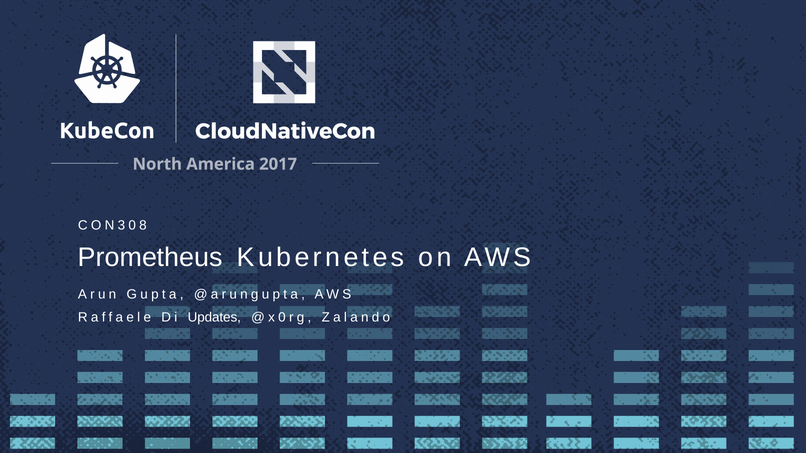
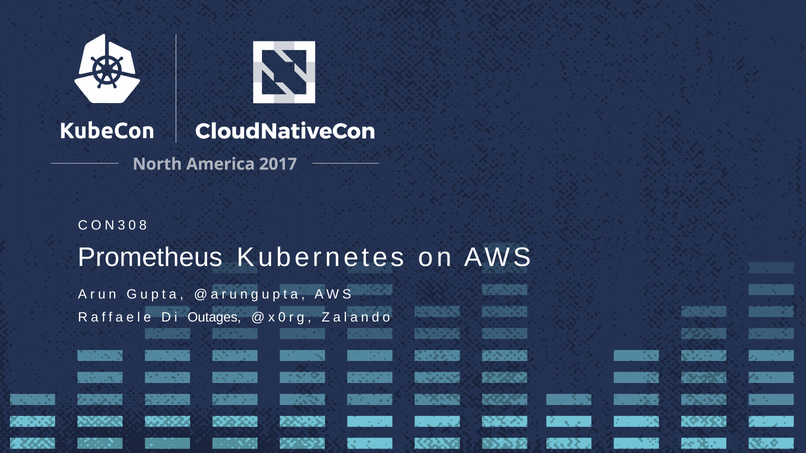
Updates: Updates -> Outages (214, 317)
